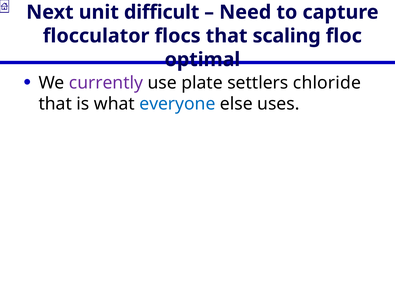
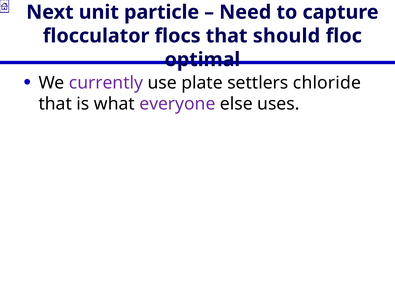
difficult: difficult -> particle (162, 12)
scaling: scaling -> should (286, 36)
everyone colour: blue -> purple (177, 104)
